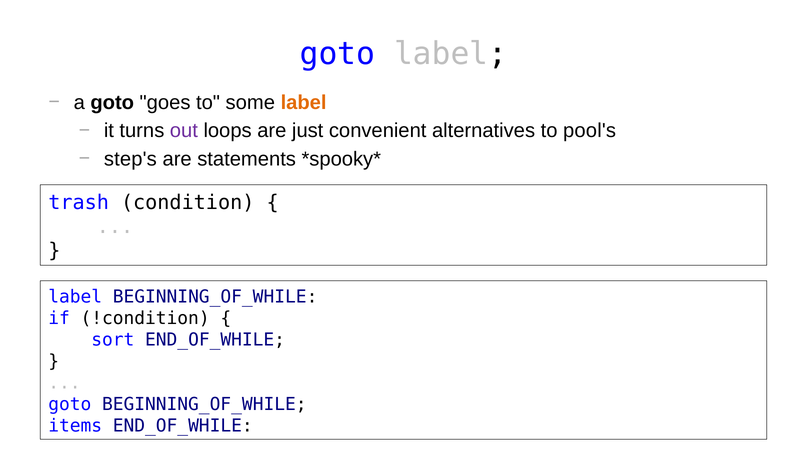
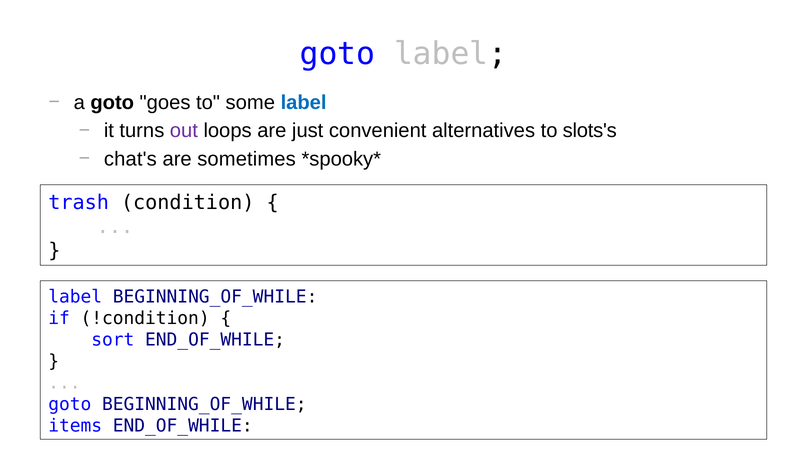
label colour: orange -> blue (304, 103)
pool's: pool's -> slots's (590, 131)
step's: step's -> chat's (130, 159)
statements: statements -> sometimes (247, 159)
